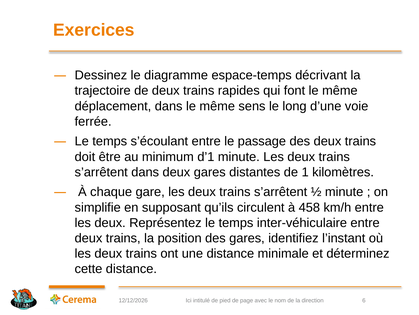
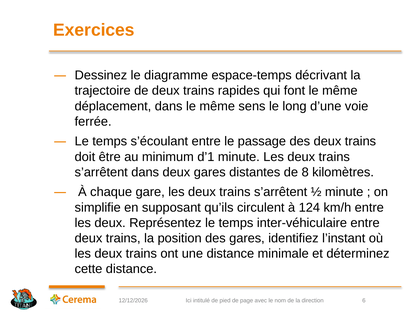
1: 1 -> 8 (305, 172)
458: 458 -> 124 (309, 207)
